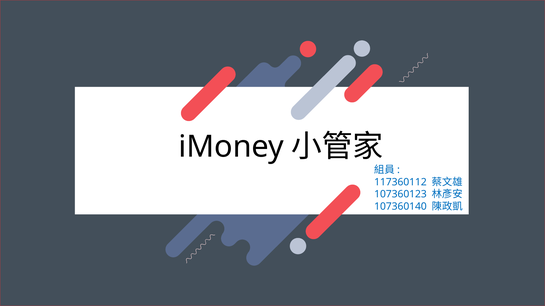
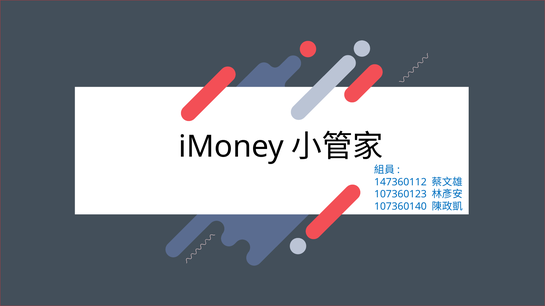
117360112: 117360112 -> 147360112 (401, 182)
